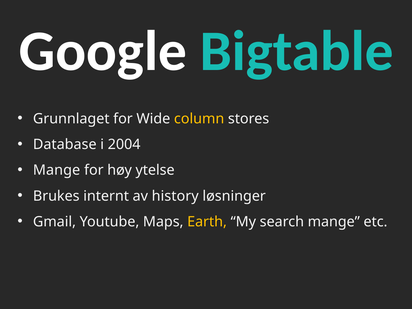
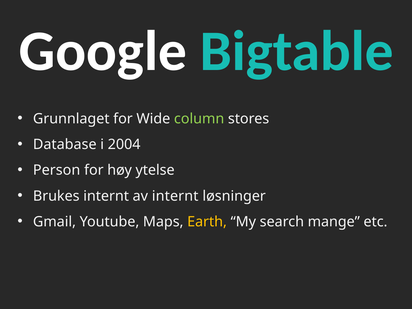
column colour: yellow -> light green (199, 119)
Mange: Mange -> Person (57, 170)
av history: history -> internt (175, 196)
